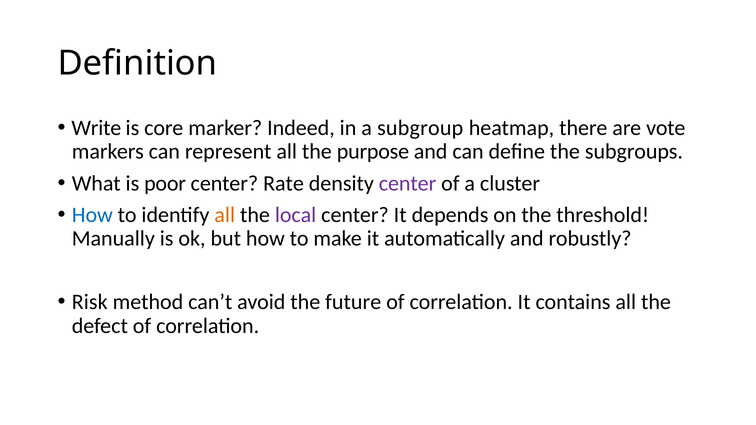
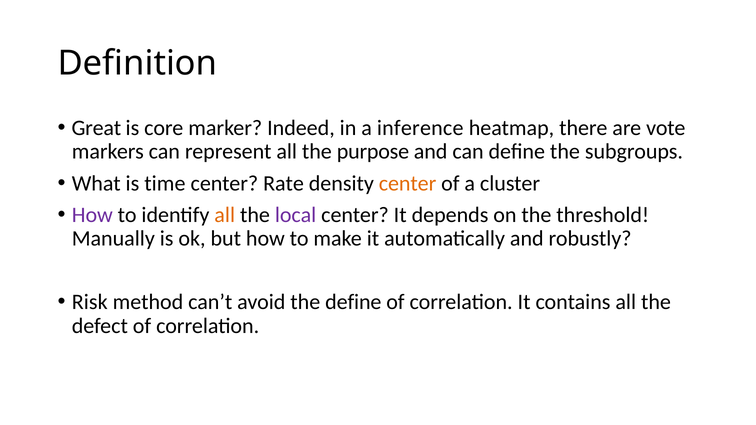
Write: Write -> Great (96, 128)
subgroup: subgroup -> inference (420, 128)
poor: poor -> time (165, 183)
center colour: purple -> orange (408, 183)
How colour: blue -> purple (92, 215)
the future: future -> define (353, 302)
